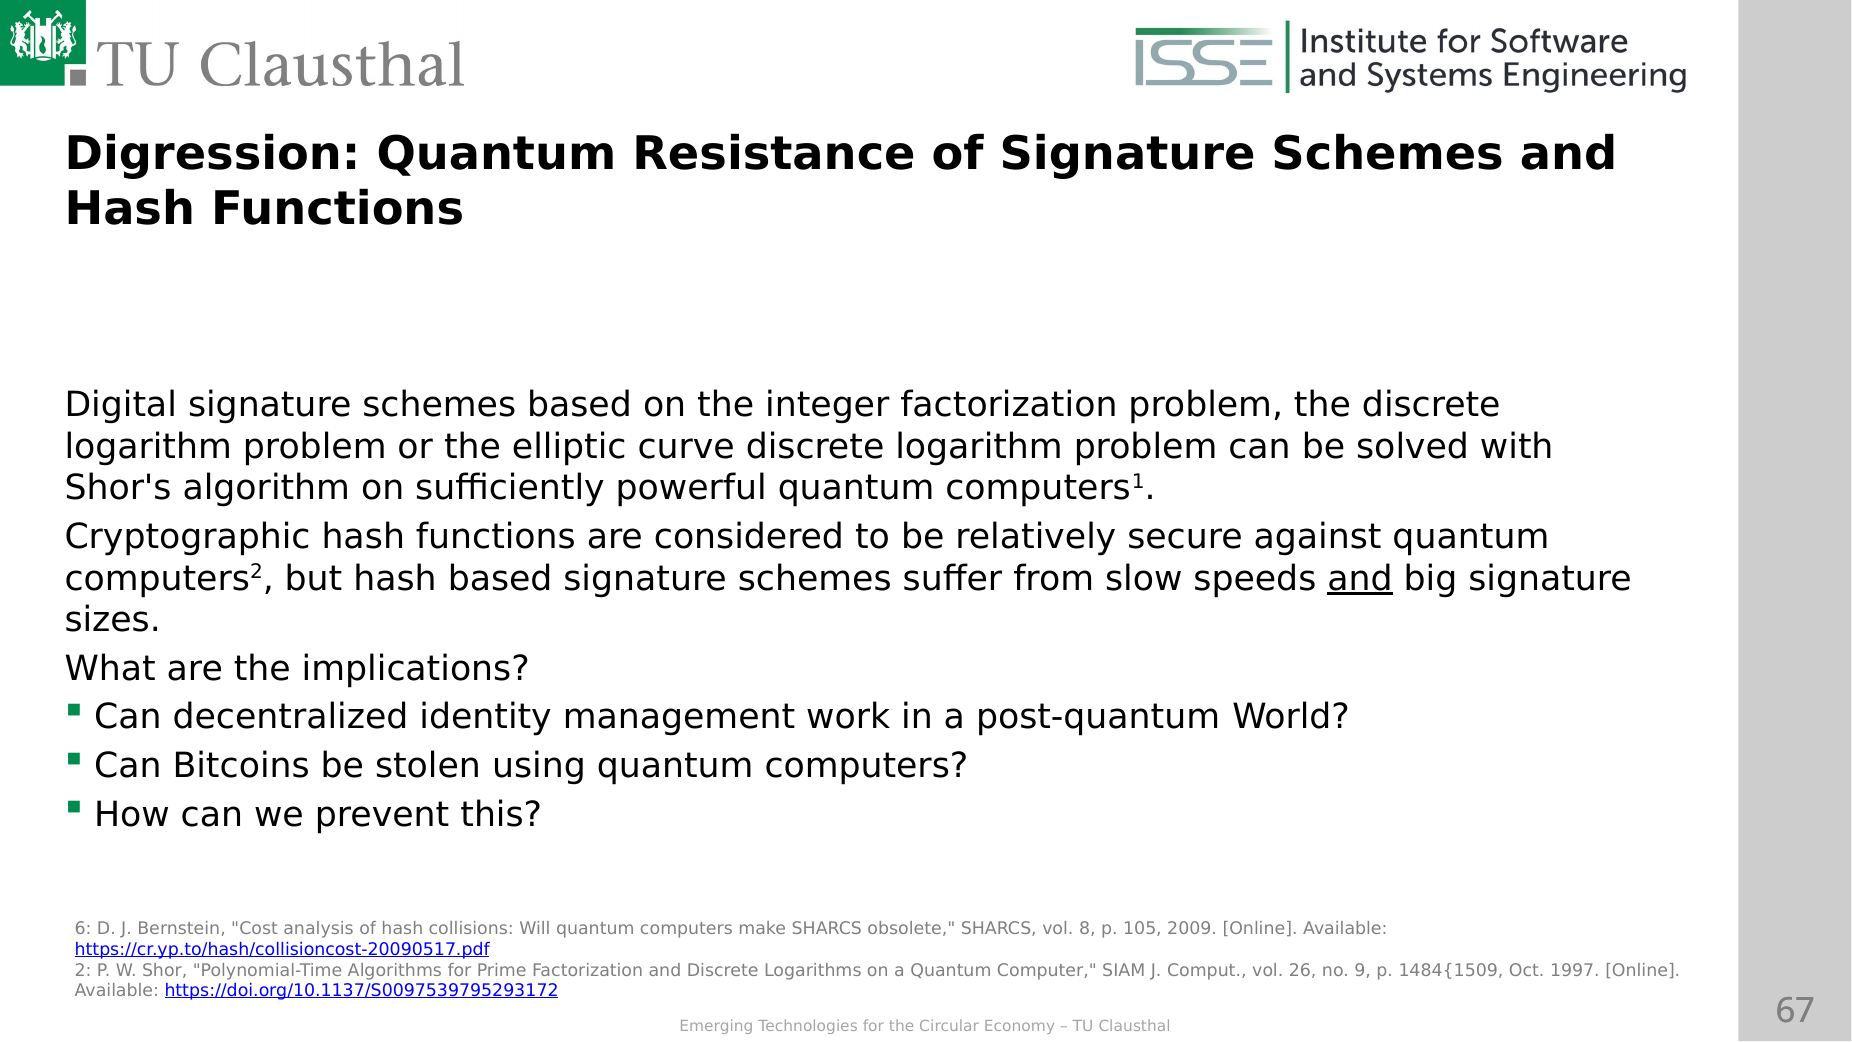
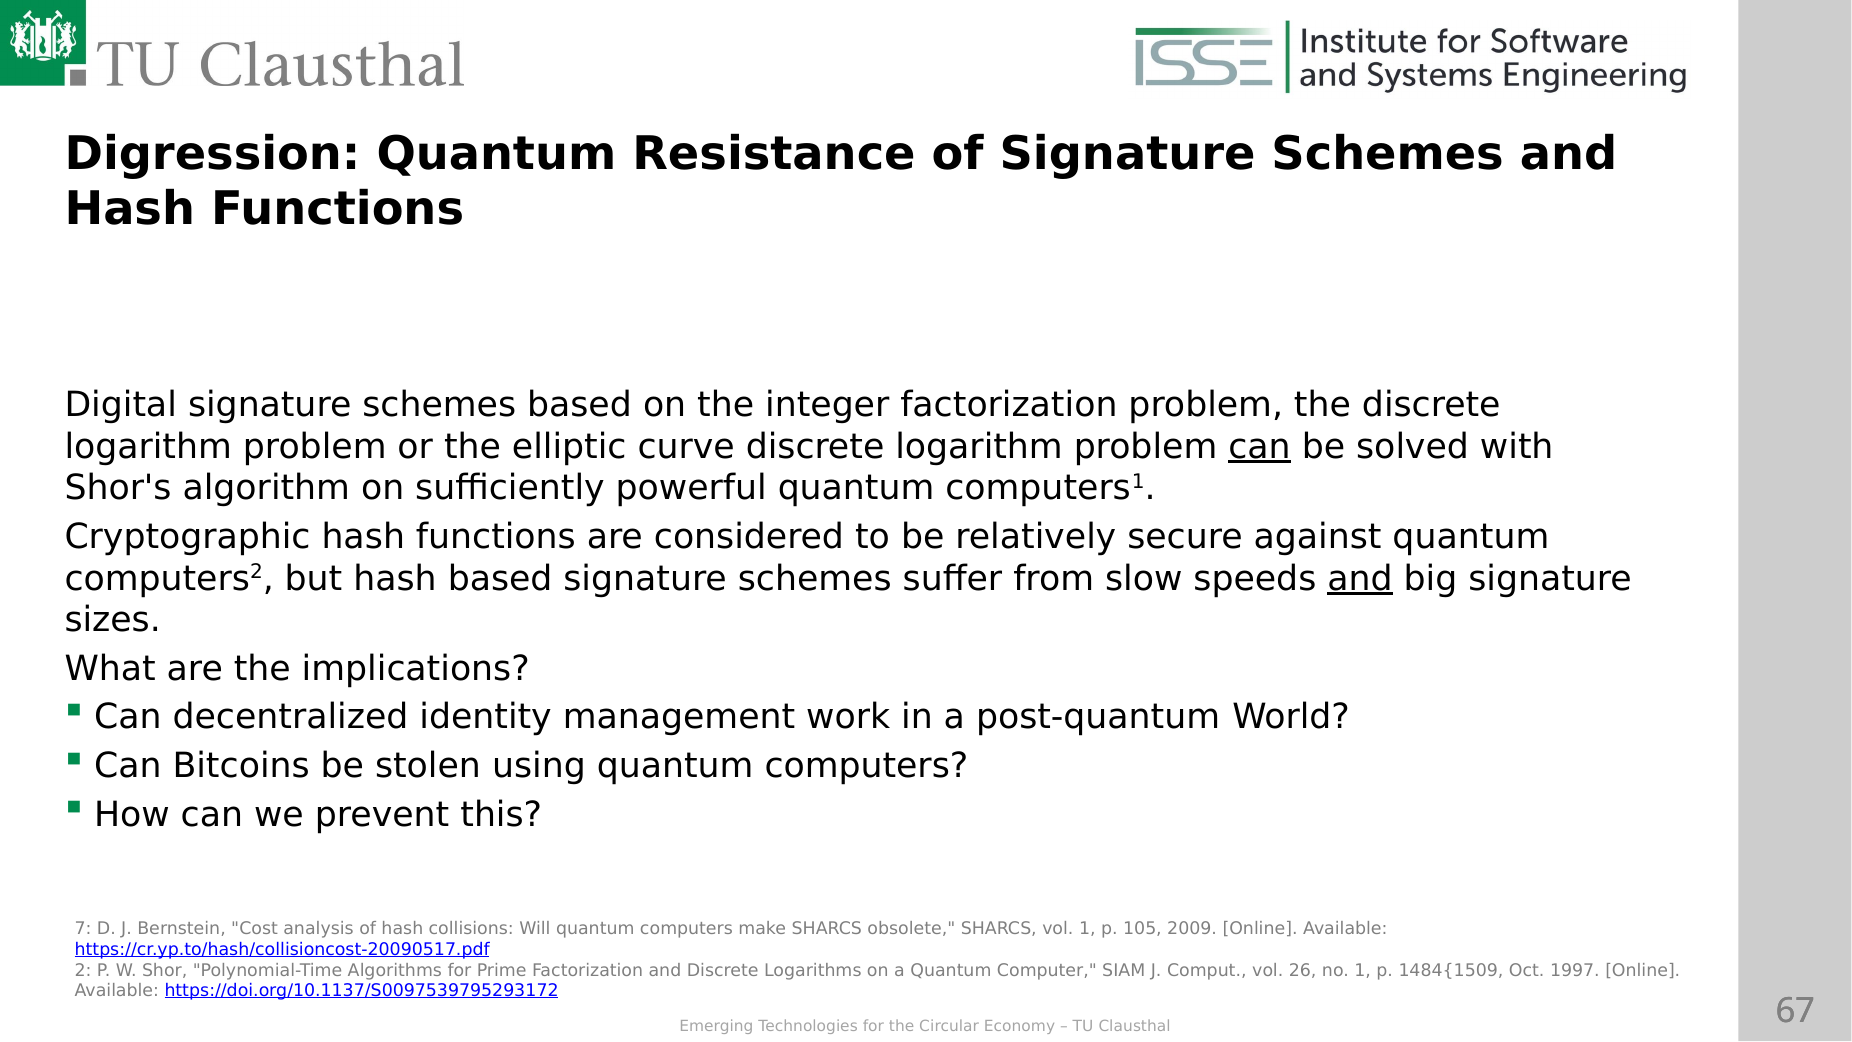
can underline: none -> present (1259, 446)
6: 6 -> 7 (83, 928)
vol 8: 8 -> 1 (1087, 928)
no 9: 9 -> 1 (1363, 970)
